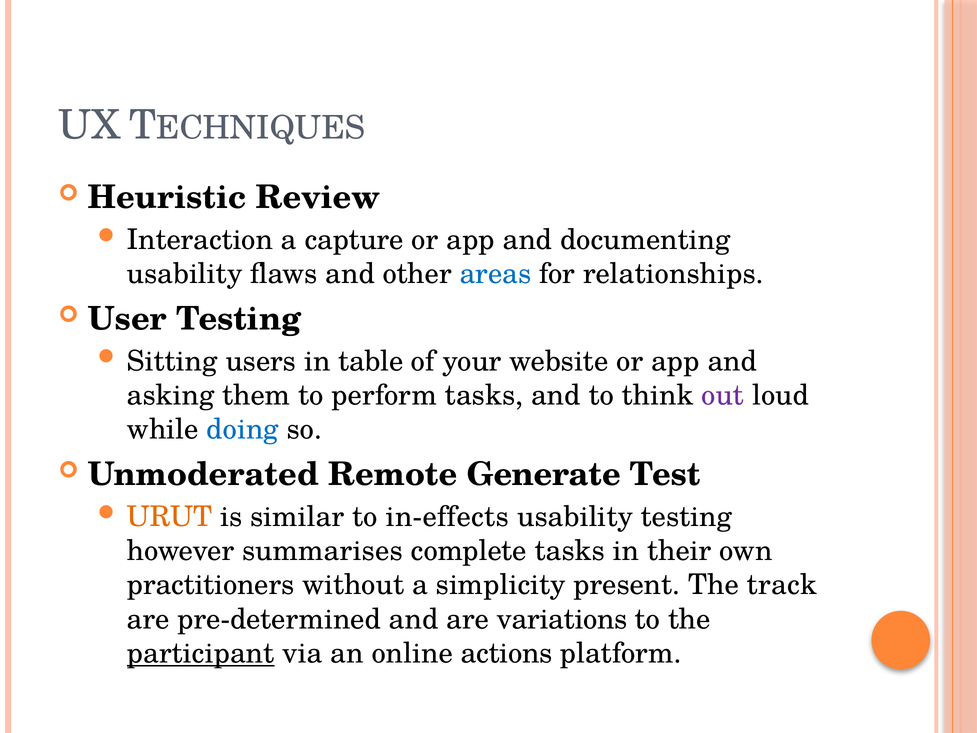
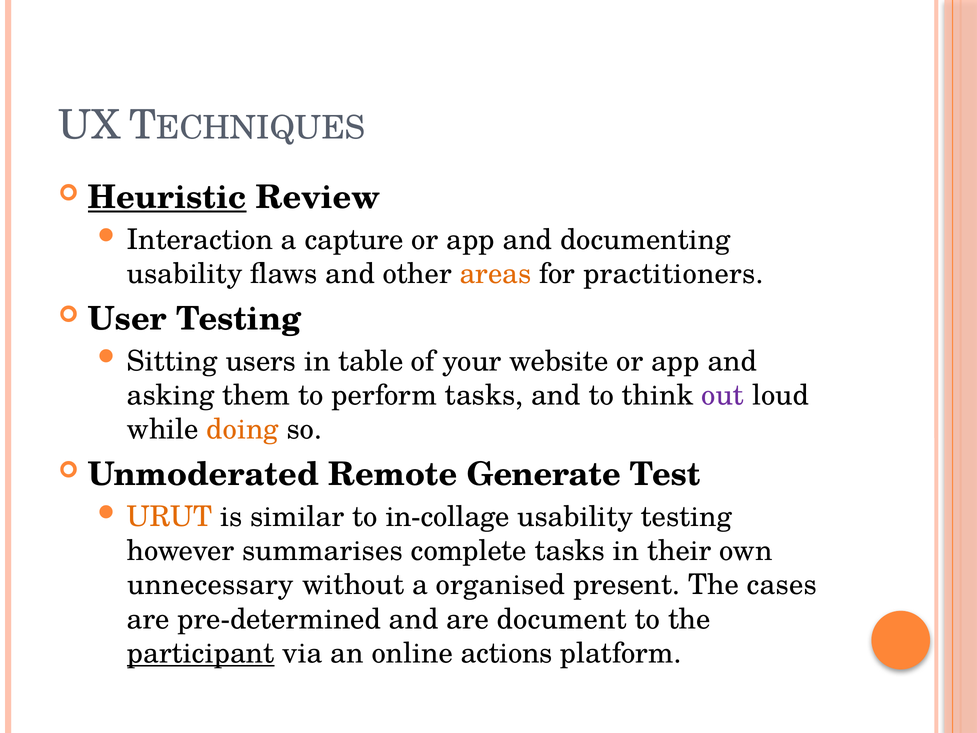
Heuristic underline: none -> present (167, 198)
areas colour: blue -> orange (496, 274)
relationships: relationships -> practitioners (673, 274)
doing colour: blue -> orange (243, 429)
in-effects: in-effects -> in-collage (448, 516)
practitioners: practitioners -> unnecessary (210, 585)
simplicity: simplicity -> organised (501, 585)
track: track -> cases (782, 585)
variations: variations -> document (562, 619)
